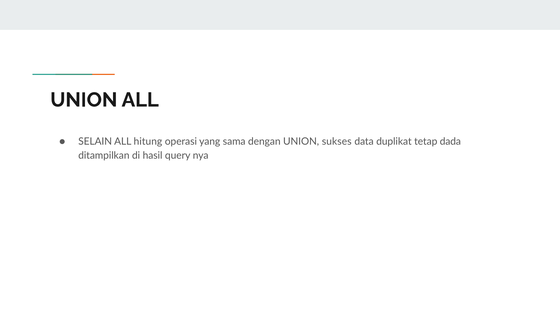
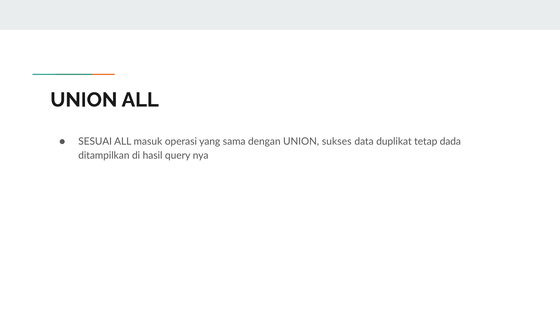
SELAIN: SELAIN -> SESUAI (95, 142)
hitung: hitung -> masuk (148, 142)
